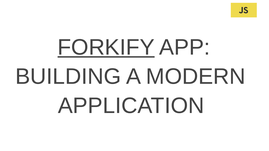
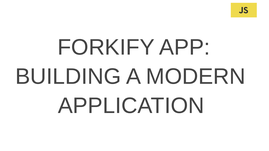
FORKIFY underline: present -> none (106, 47)
